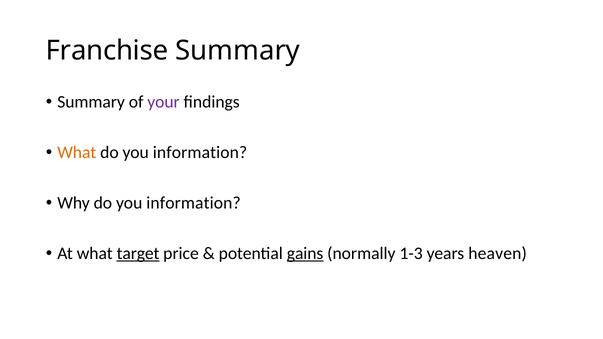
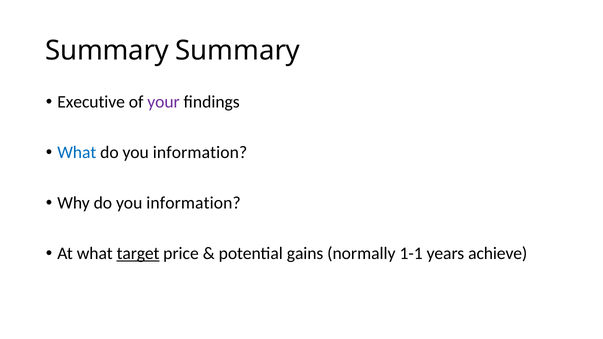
Franchise: Franchise -> Summary (107, 51)
Summary: Summary -> Executive (91, 102)
What colour: orange -> blue (77, 153)
gains underline: present -> none (305, 254)
1-3: 1-3 -> 1-1 (411, 254)
heaven: heaven -> achieve (498, 254)
